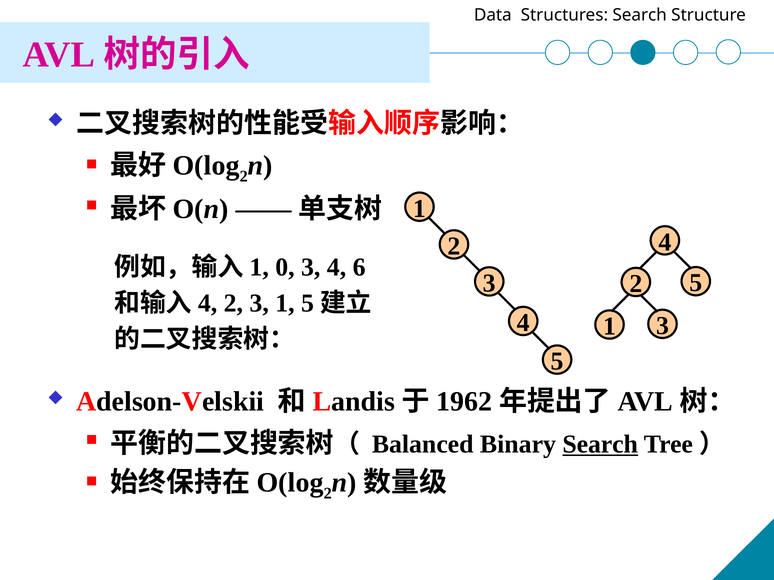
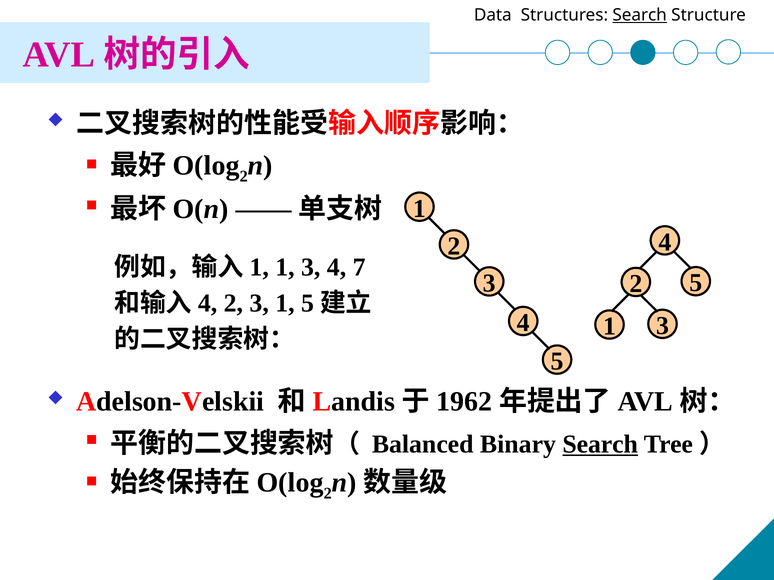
Search underline: none -> present (640, 15)
0: 0 -> 1 (285, 268)
6: 6 -> 7 (359, 268)
